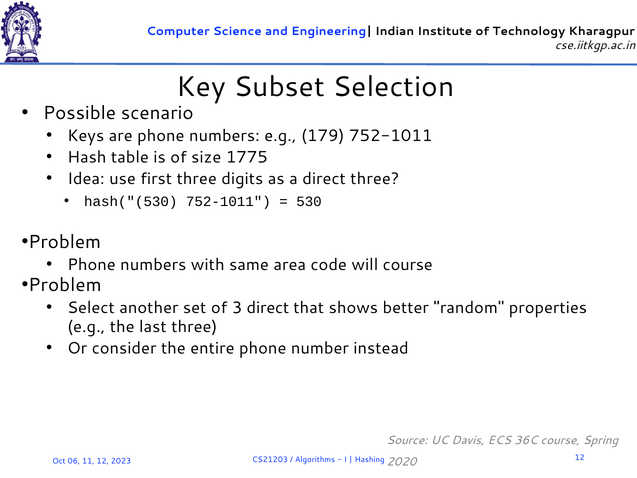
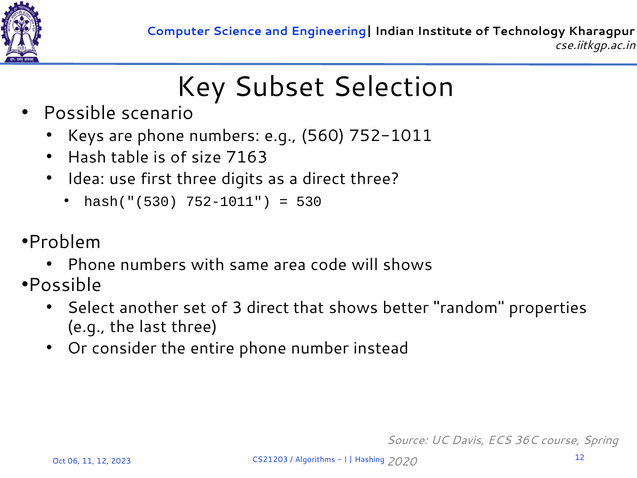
179: 179 -> 560 (323, 136)
1775: 1775 -> 7163 (247, 157)
will course: course -> shows (408, 265)
Problem: Problem -> Possible (65, 285)
